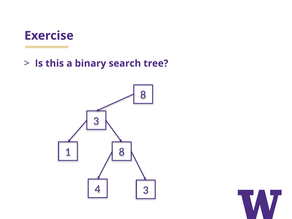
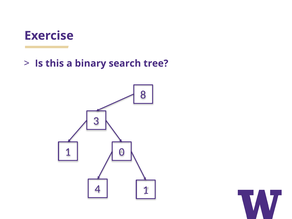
1 8: 8 -> 0 (122, 152)
4 3: 3 -> 1 (146, 190)
